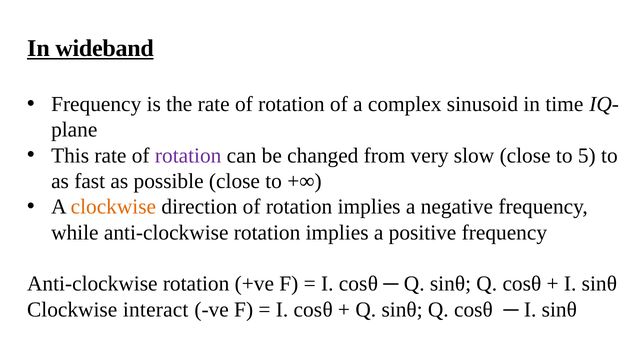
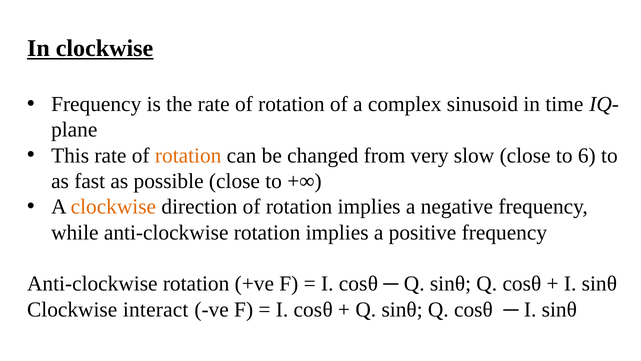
In wideband: wideband -> clockwise (104, 48)
rotation colour: purple -> orange (188, 155)
5: 5 -> 6 (587, 155)
